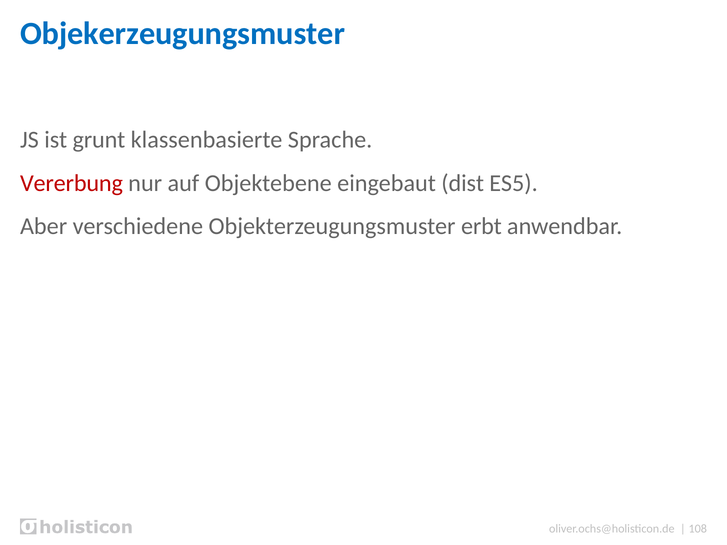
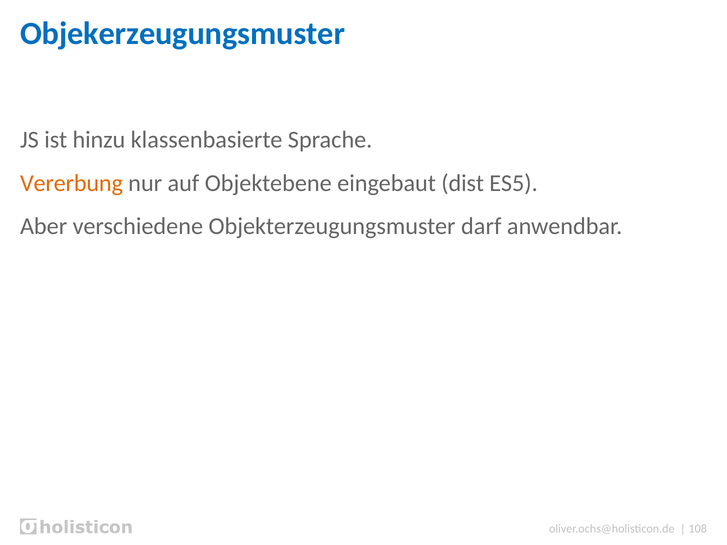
grunt: grunt -> hinzu (99, 140)
Vererbung colour: red -> orange (71, 183)
erbt: erbt -> darf (481, 226)
